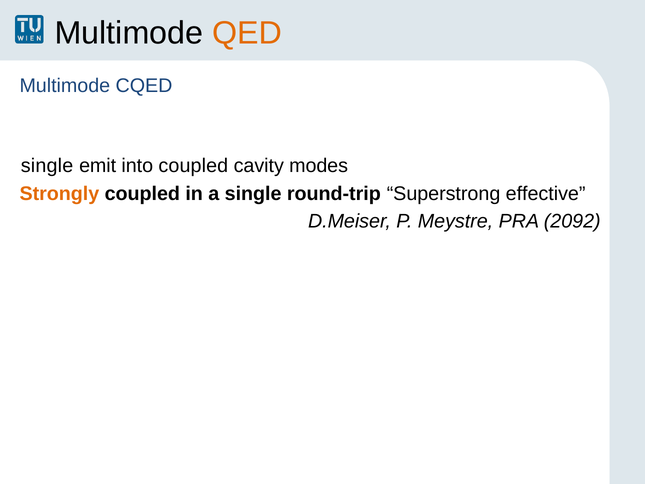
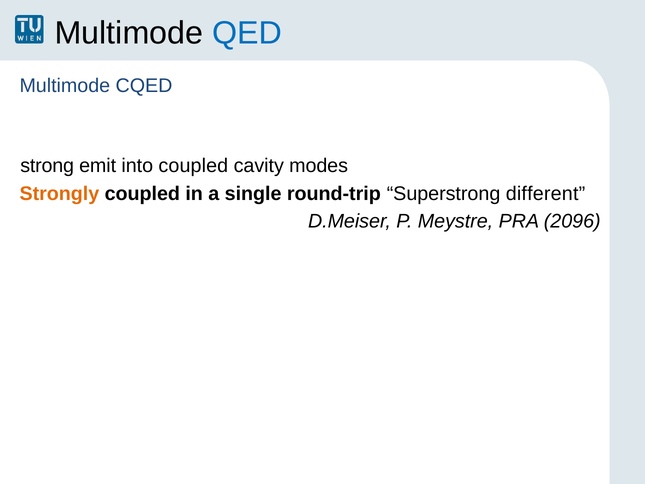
QED colour: orange -> blue (247, 33)
single: single -> strong (47, 166)
effective: effective -> different (546, 193)
2092: 2092 -> 2096 (572, 221)
